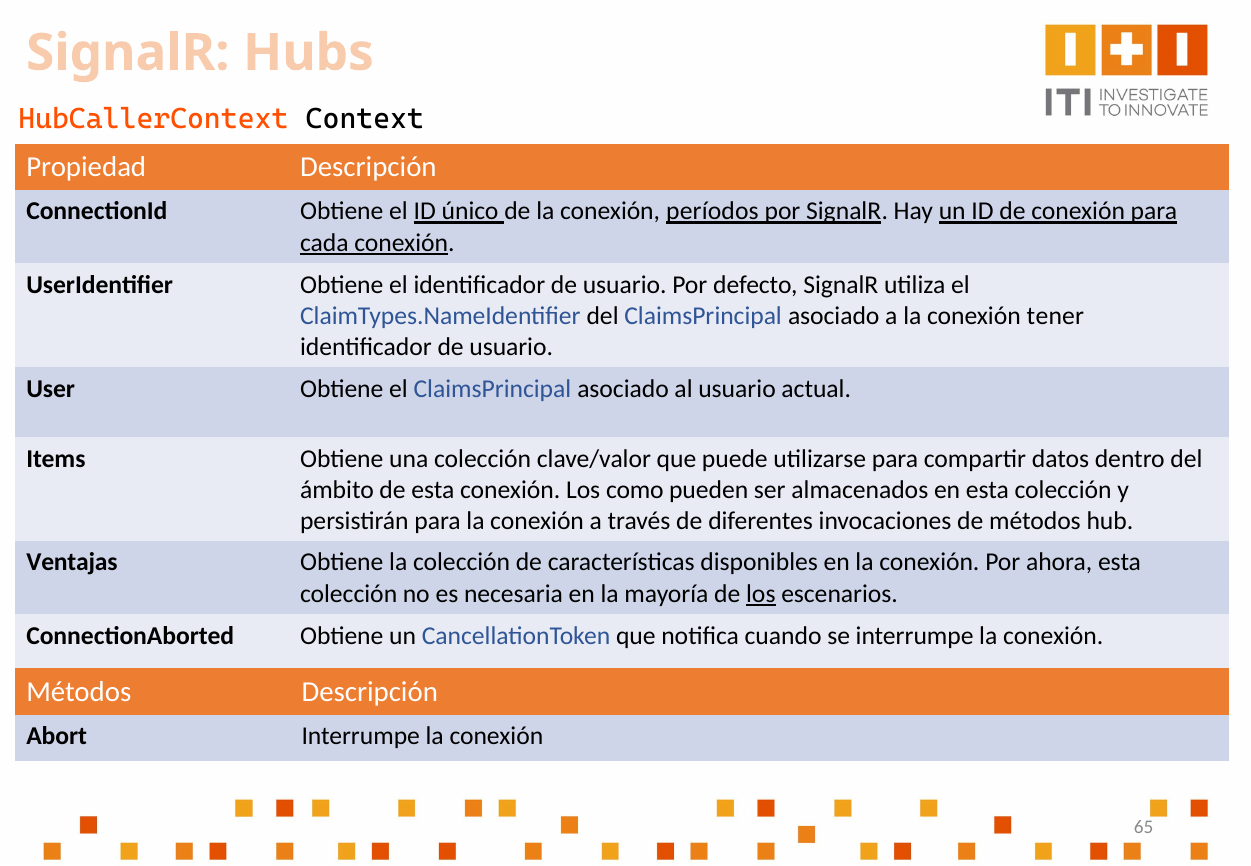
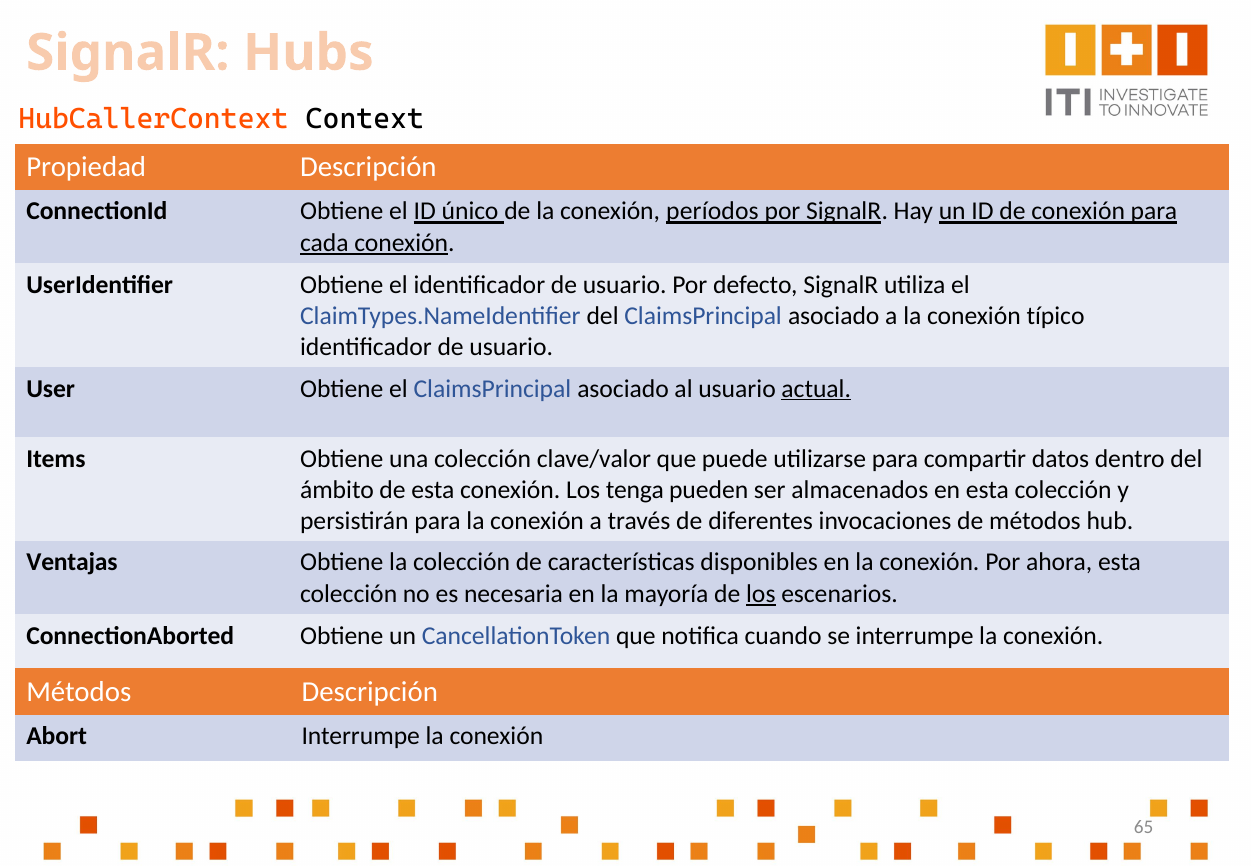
tener: tener -> típico (1056, 316)
actual underline: none -> present (816, 389)
como: como -> tenga (635, 490)
